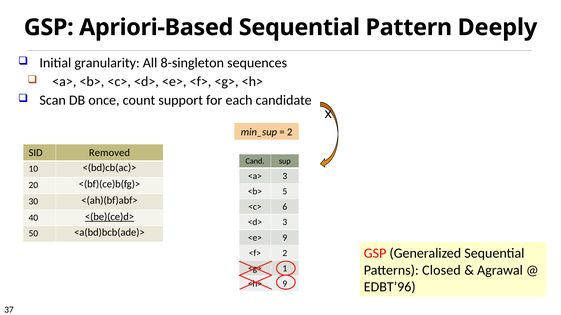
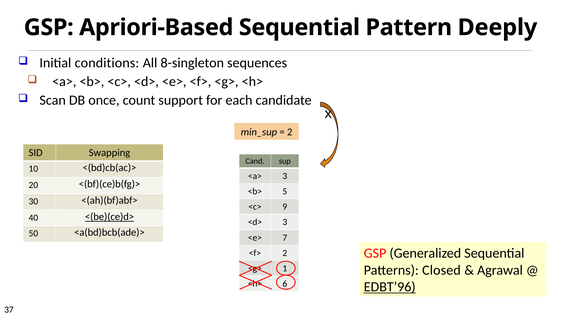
granularity: granularity -> conditions (107, 63)
Removed: Removed -> Swapping (110, 153)
6: 6 -> 9 (285, 207)
<e> 9: 9 -> 7 (285, 238)
<h> 9: 9 -> 6 (285, 284)
EDBT’96 underline: none -> present (390, 287)
